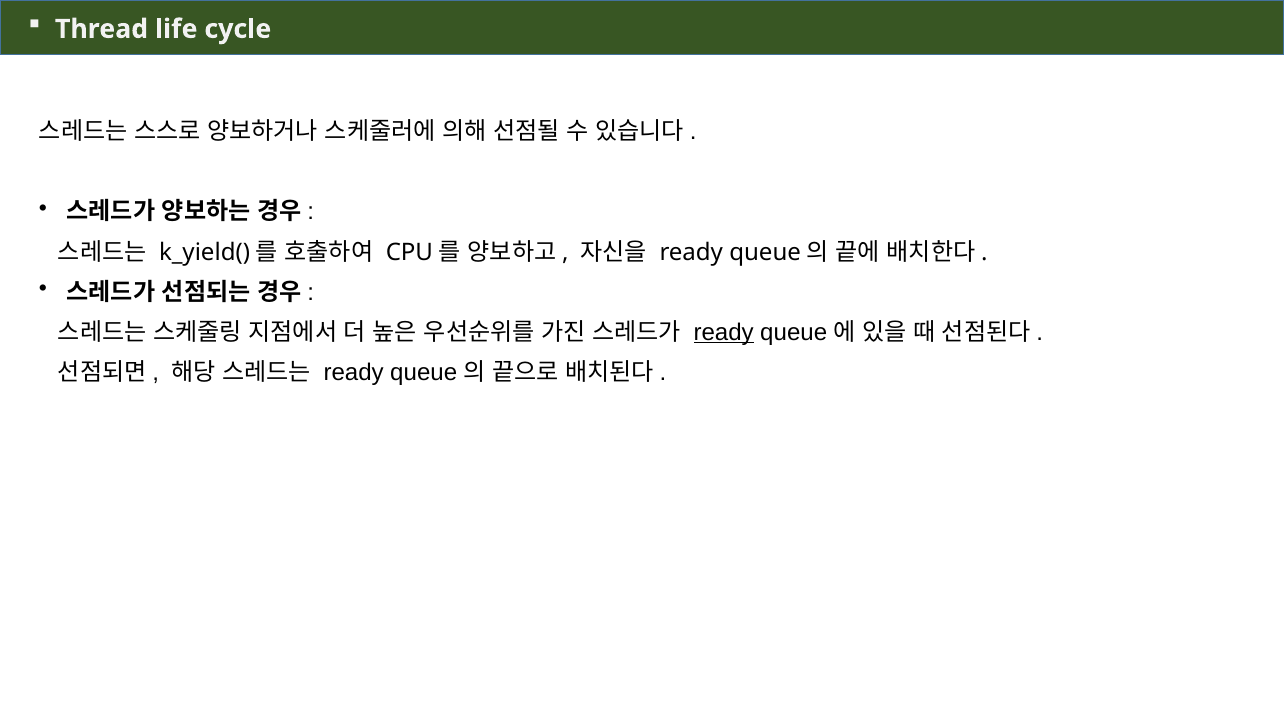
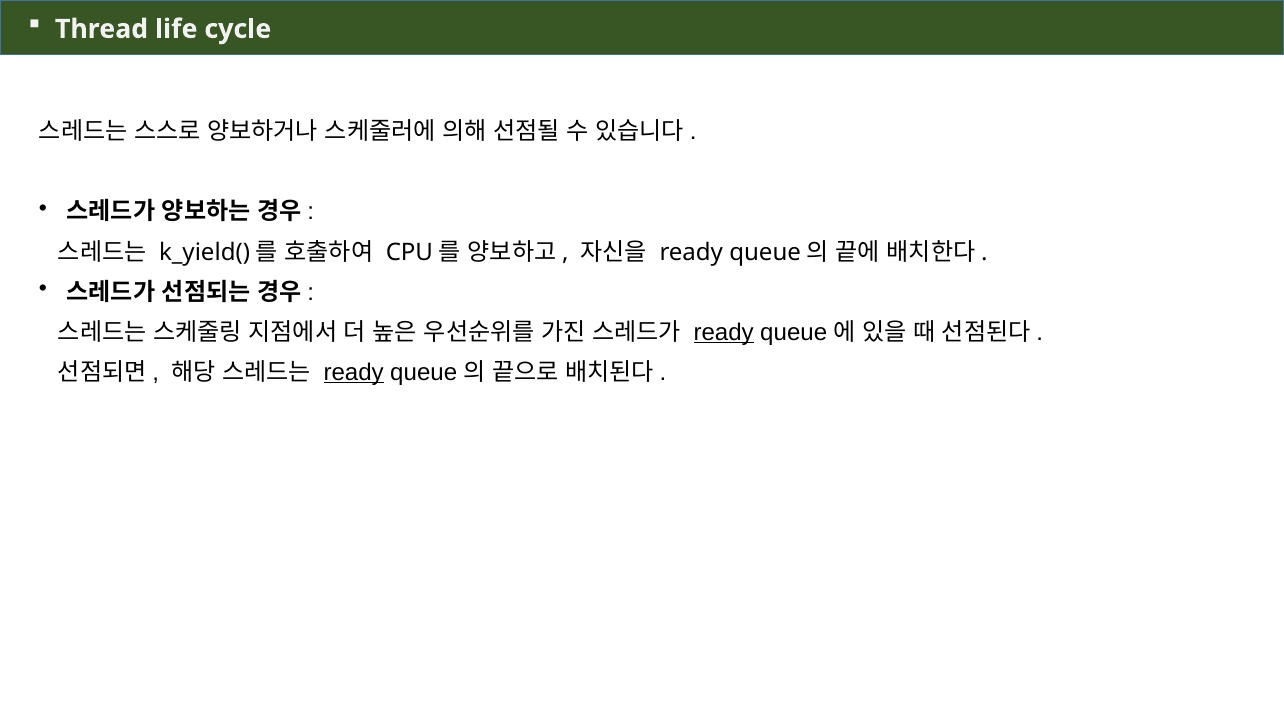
ready underline: none -> present (354, 373)
